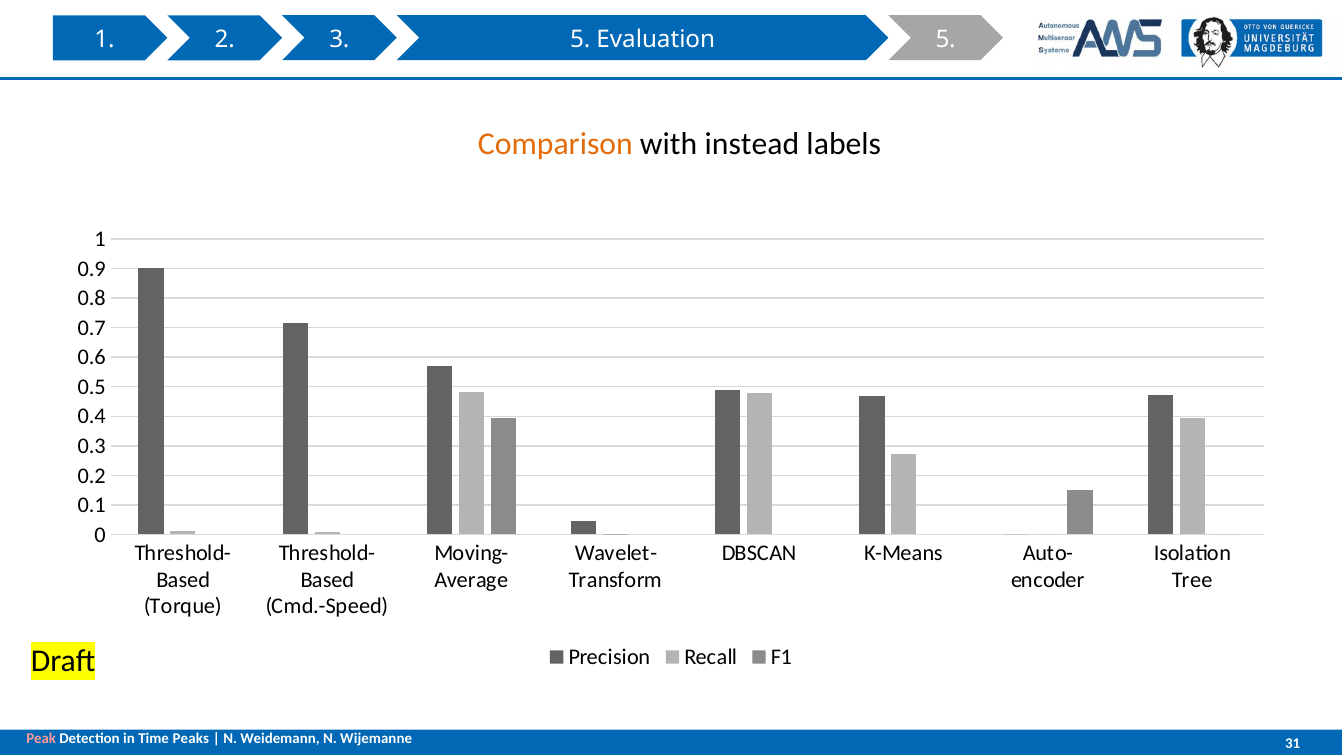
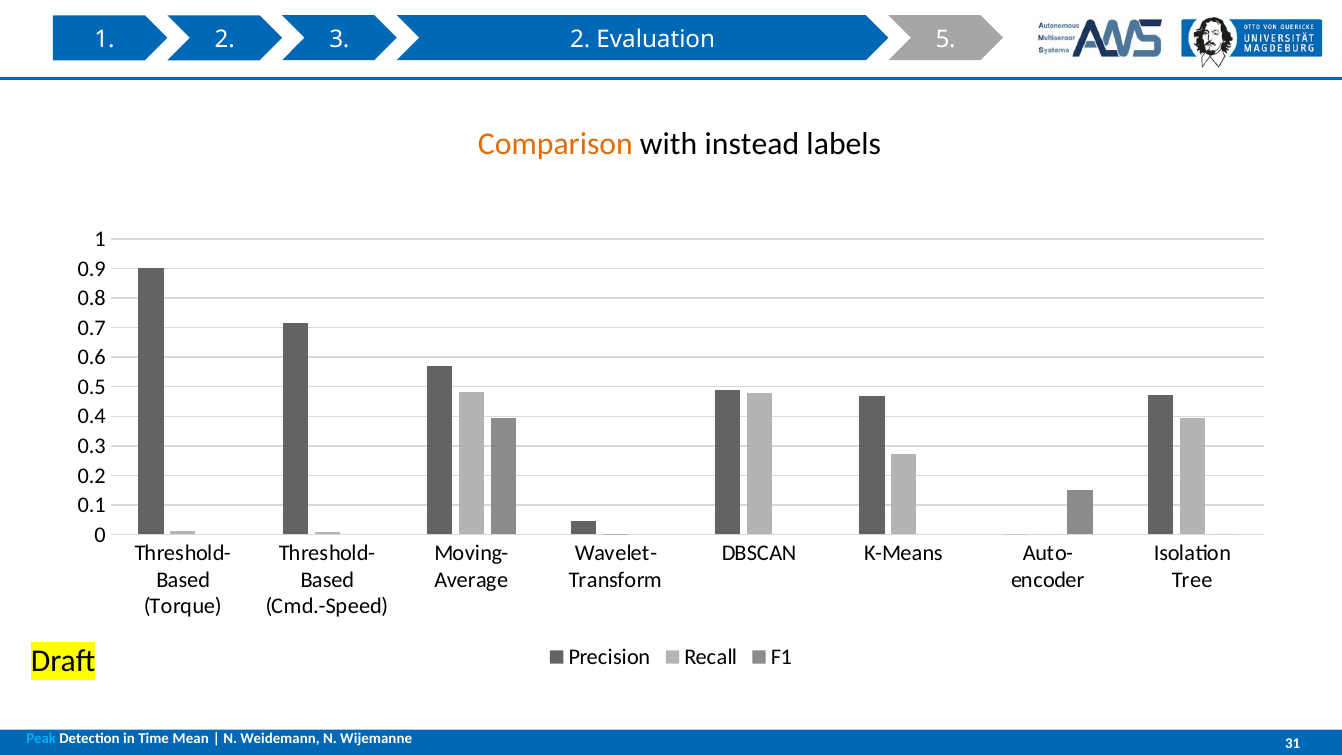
3 5: 5 -> 2 (580, 39)
Peak colour: pink -> light blue (41, 739)
Peaks: Peaks -> Mean (191, 739)
